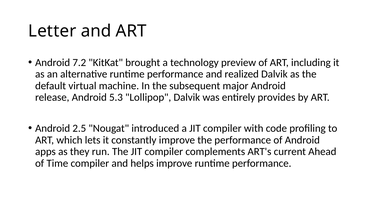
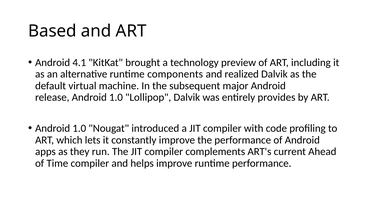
Letter: Letter -> Based (52, 31)
7.2: 7.2 -> 4.1 (79, 63)
alternative runtime performance: performance -> components (175, 74)
release Android 5.3: 5.3 -> 1.0 (116, 97)
2.5: 2.5 -> 1.0 (79, 128)
